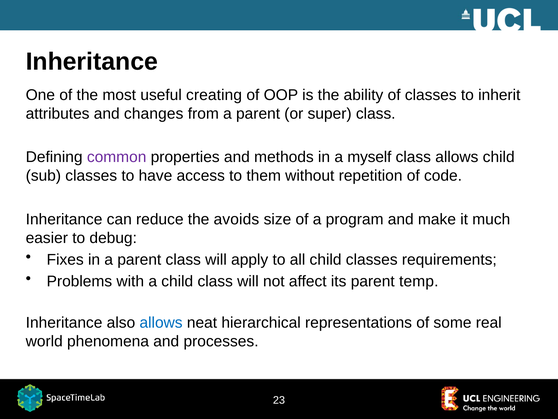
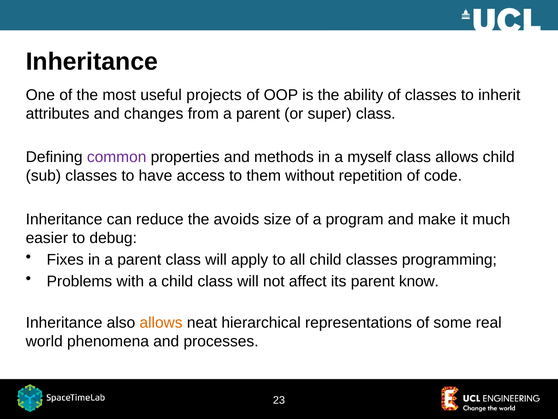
creating: creating -> projects (214, 95)
requirements: requirements -> programming (449, 259)
temp: temp -> know (419, 281)
allows colour: blue -> orange (161, 322)
